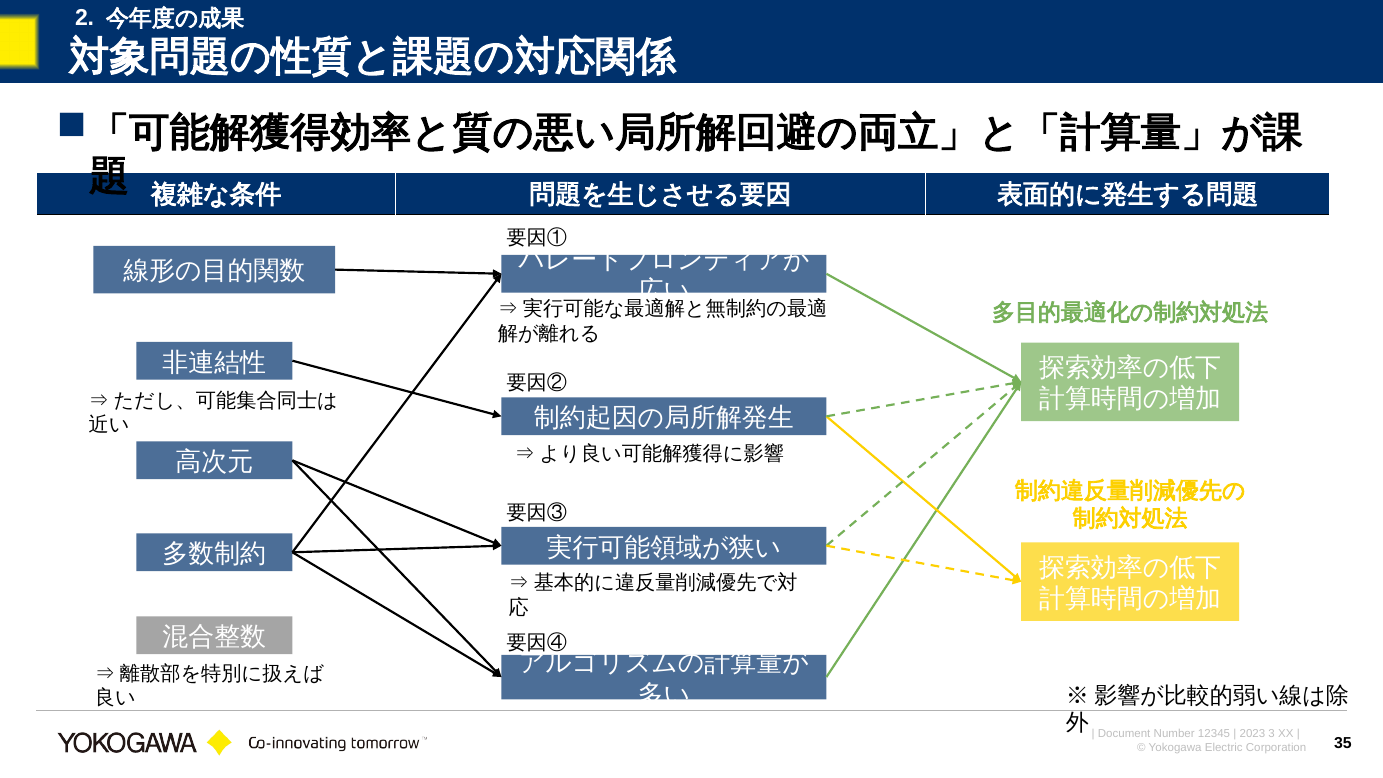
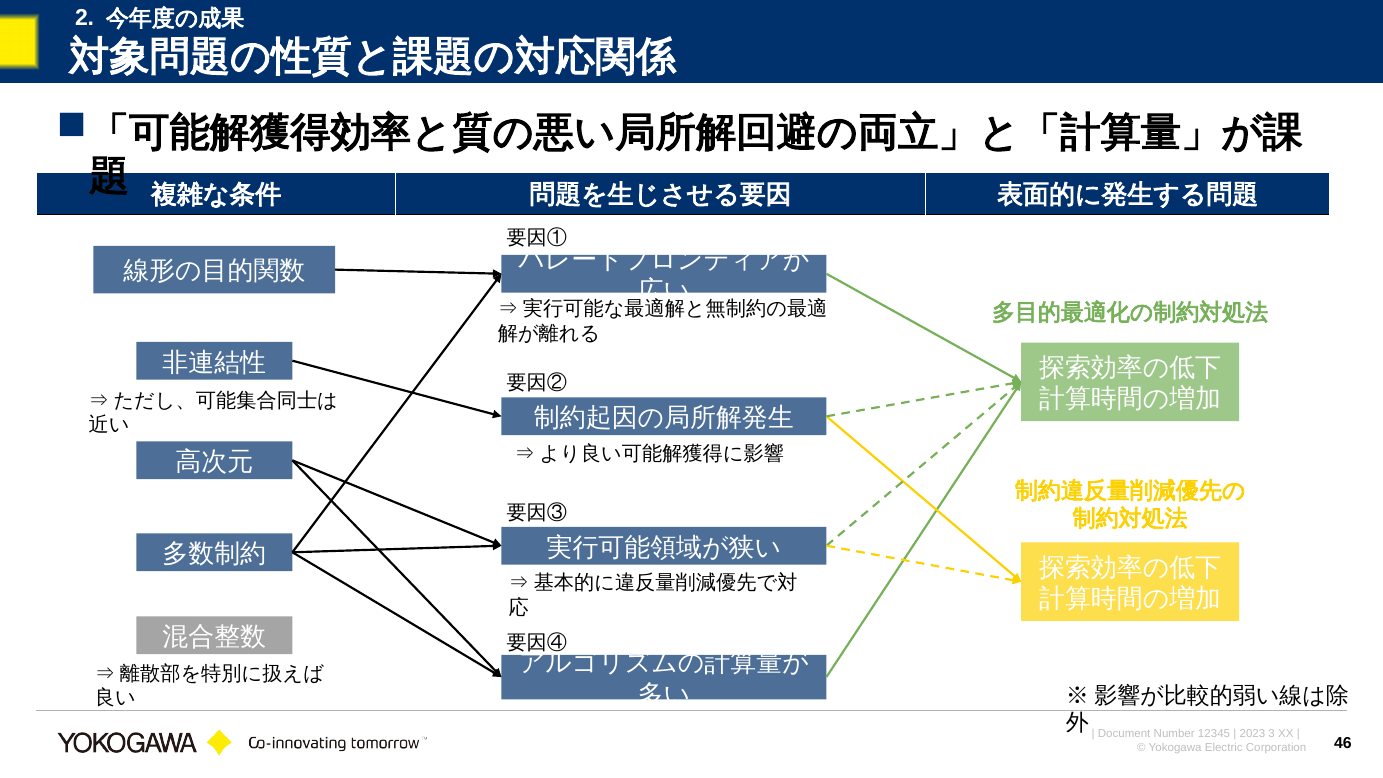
35: 35 -> 46 (1343, 743)
